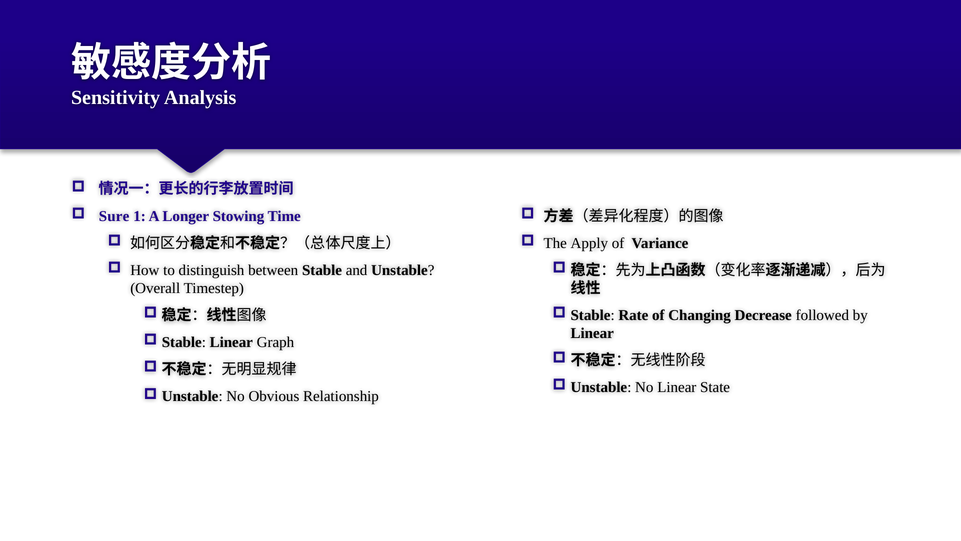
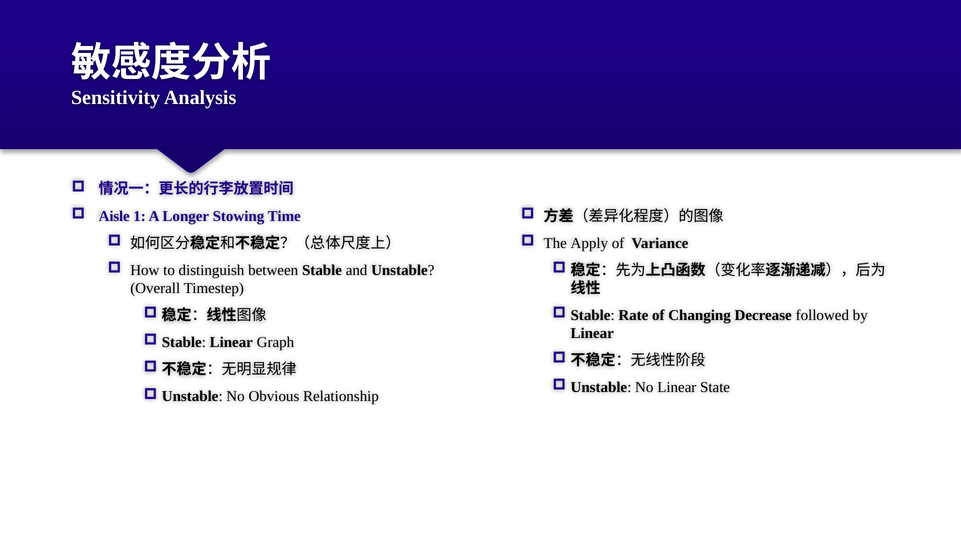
Sure: Sure -> Aisle (114, 216)
